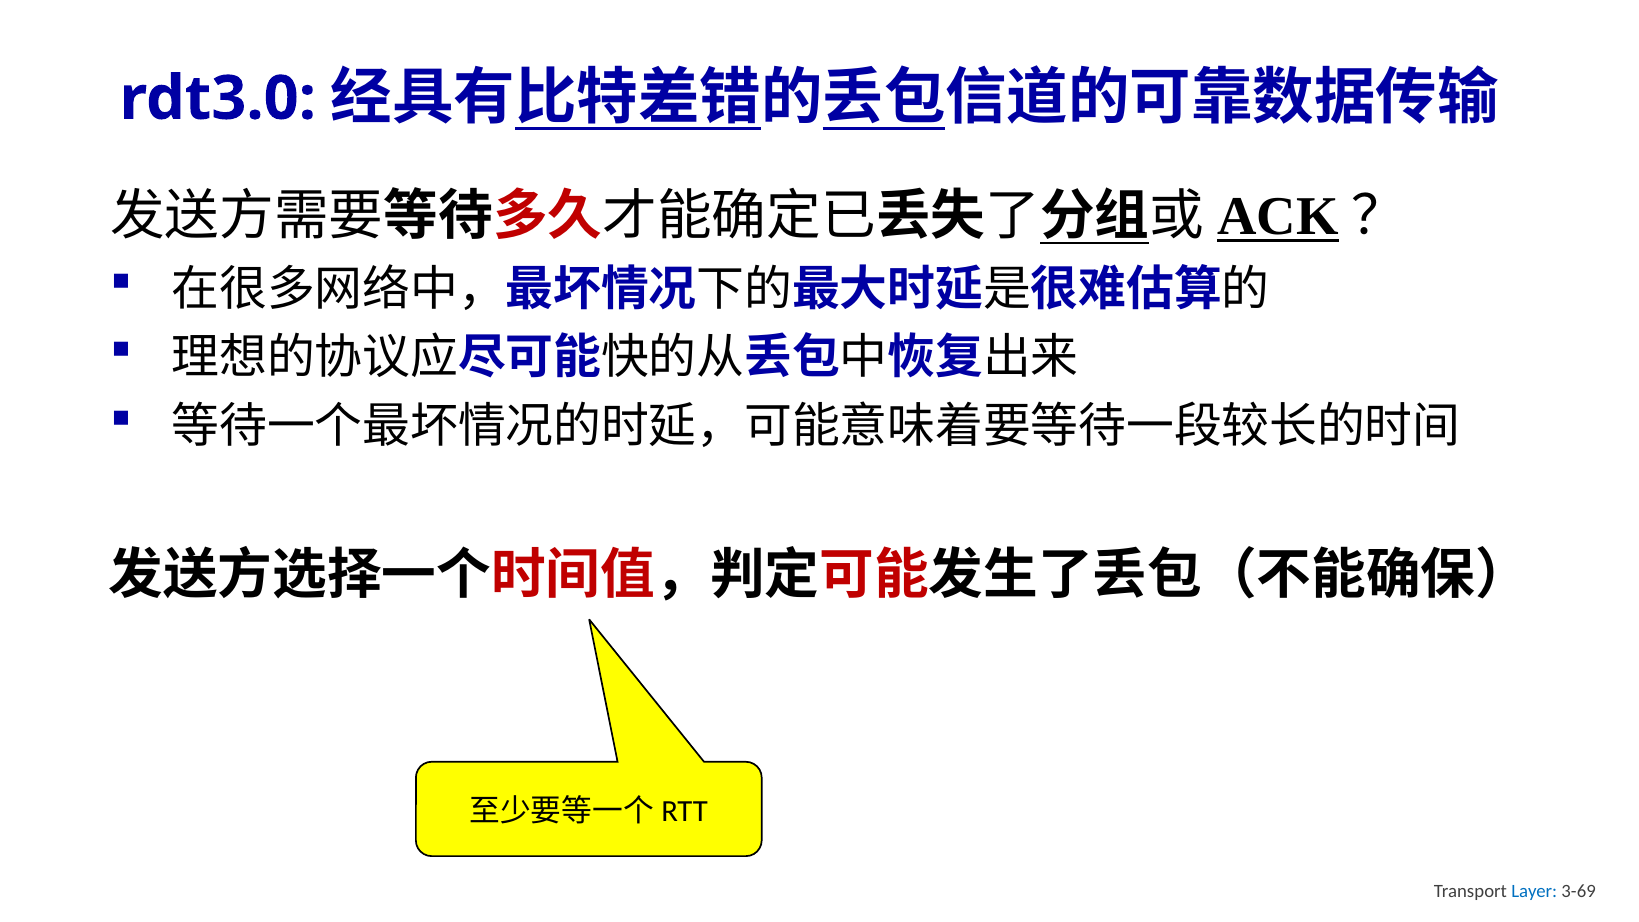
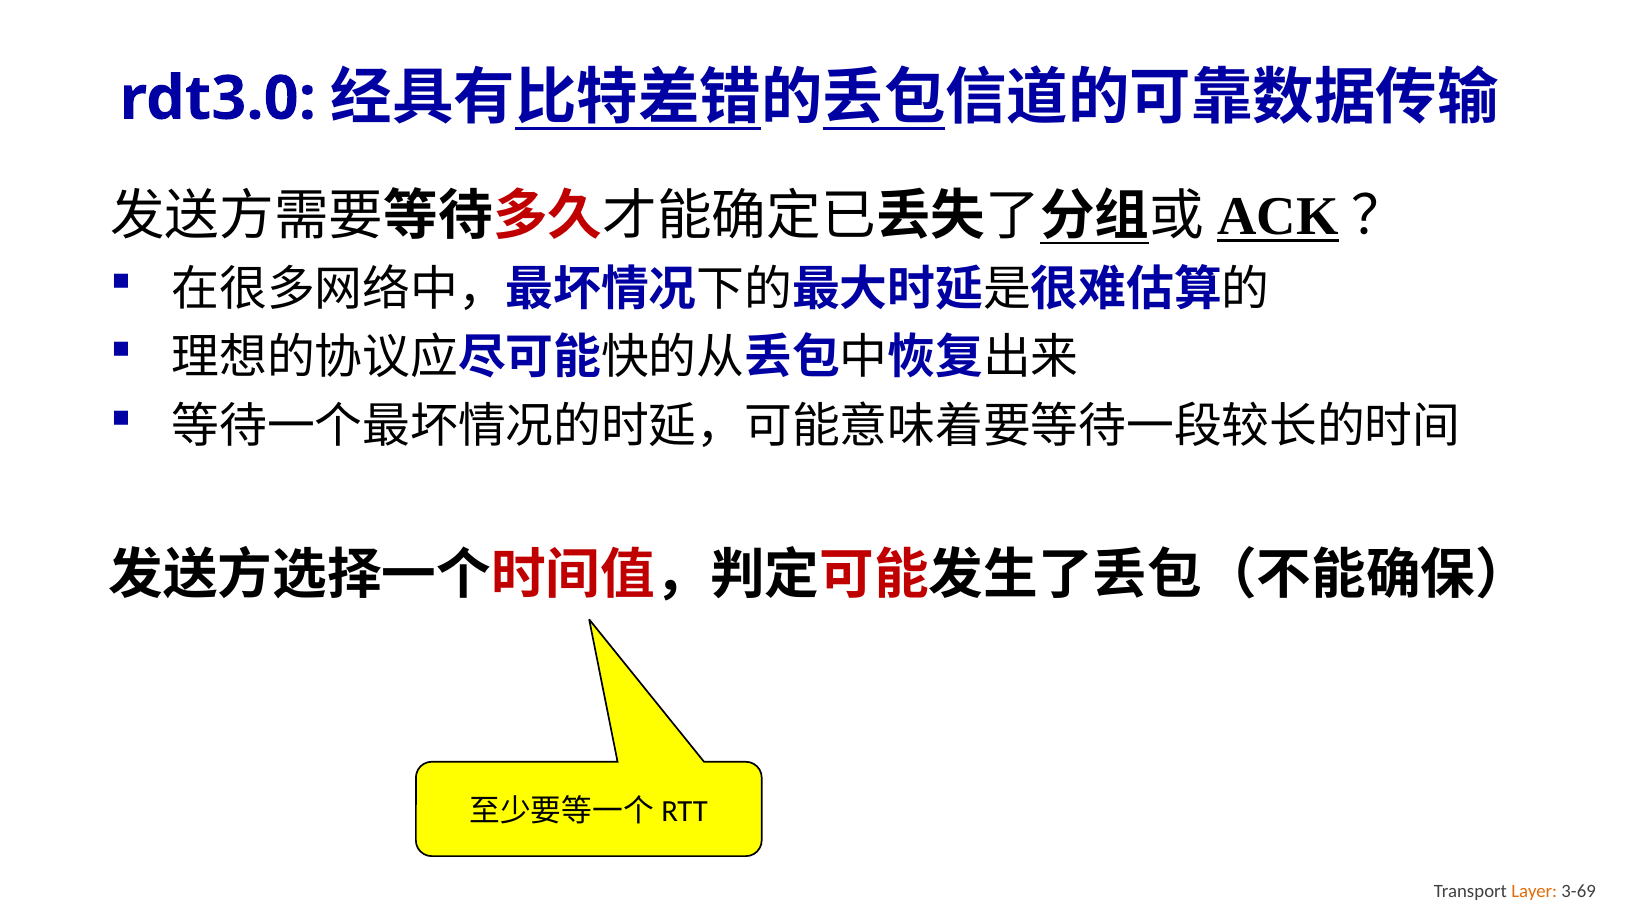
Layer colour: blue -> orange (1534, 892)
